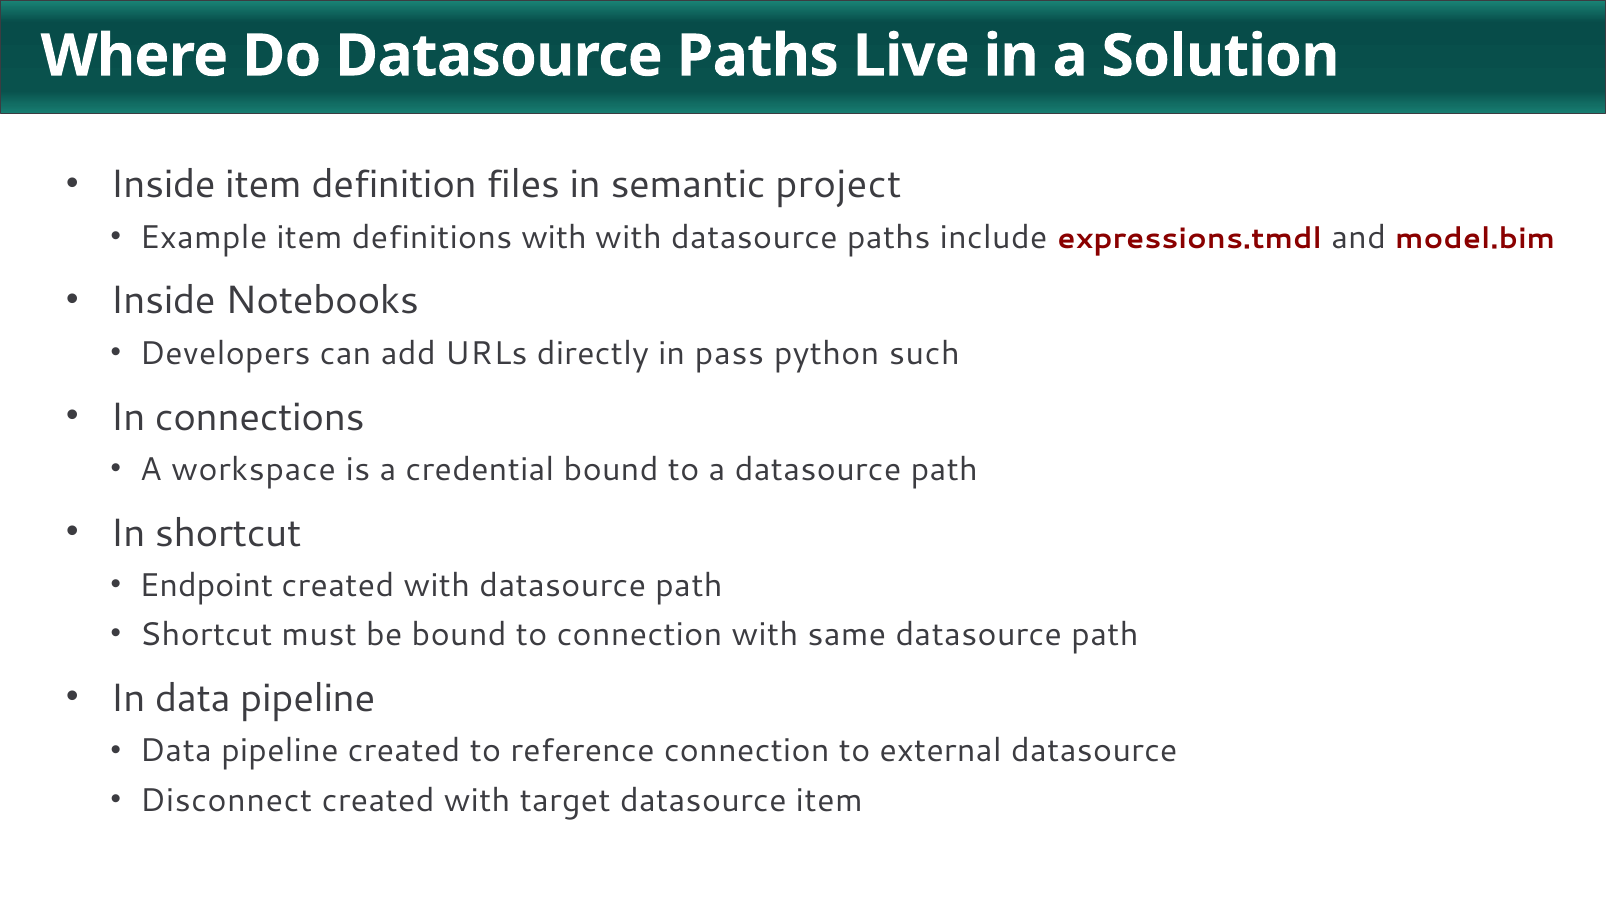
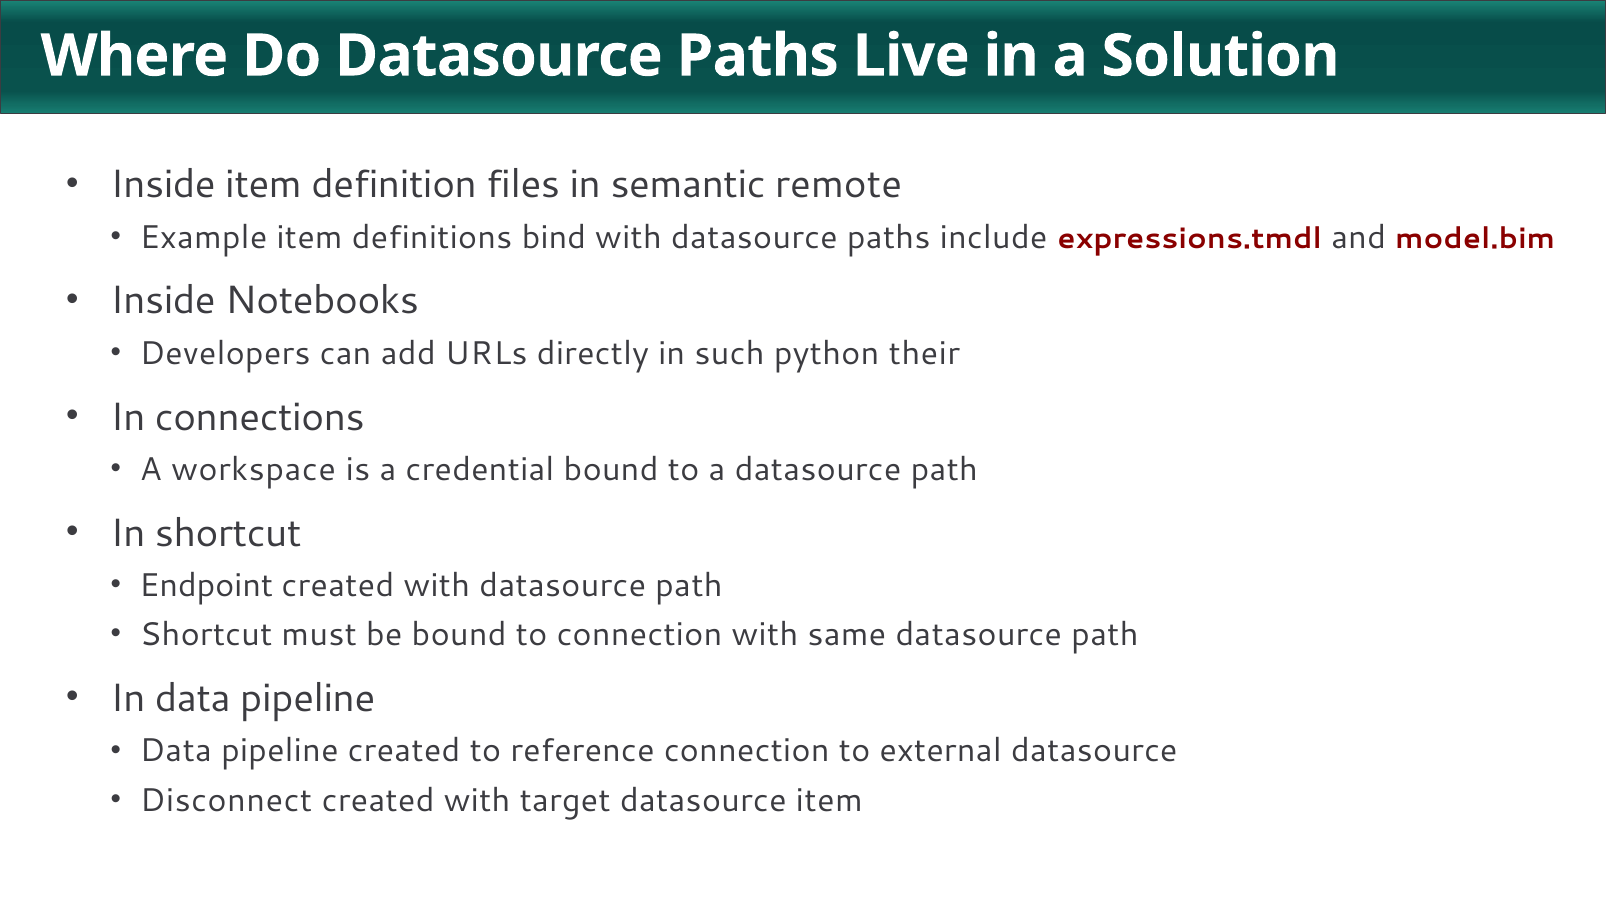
project: project -> remote (839, 185)
definitions with: with -> bind (554, 238)
pass: pass -> such (730, 354)
such: such -> their (924, 354)
